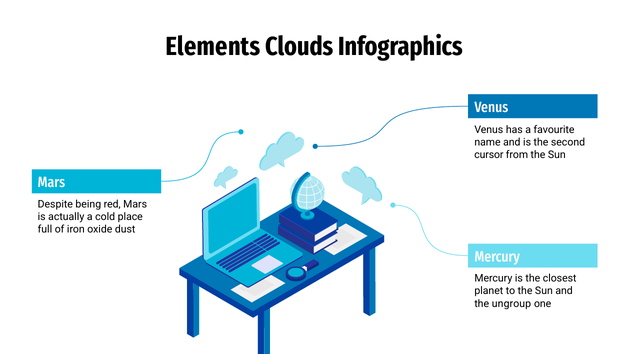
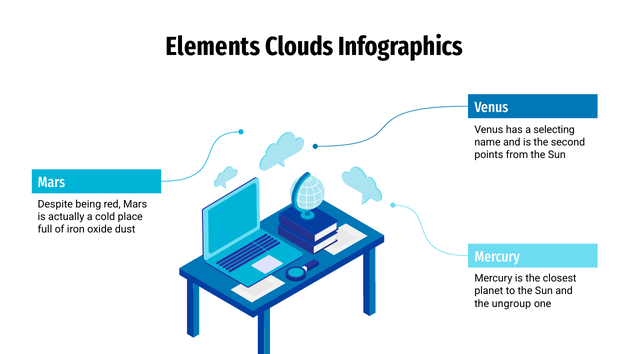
favourite: favourite -> selecting (554, 130)
cursor: cursor -> points (489, 155)
